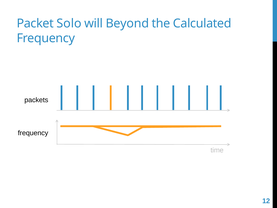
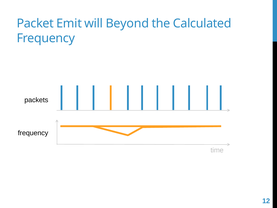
Solo: Solo -> Emit (69, 23)
